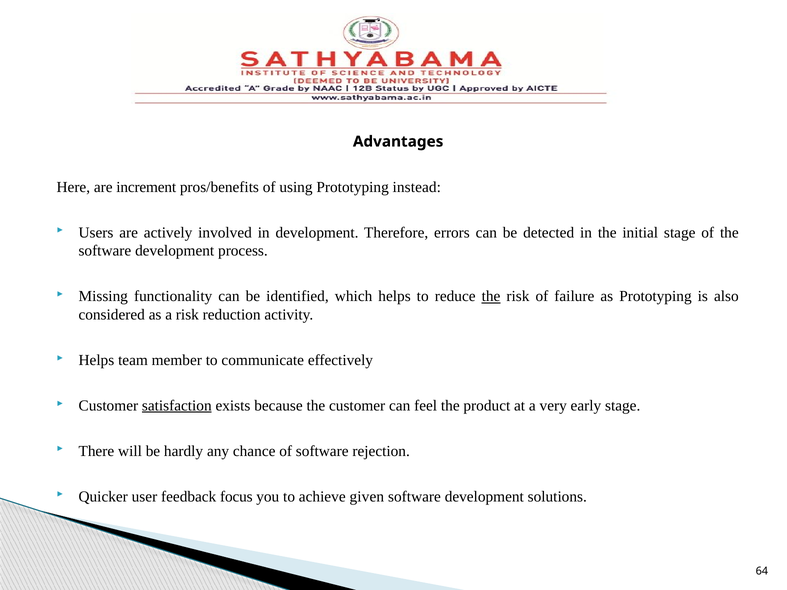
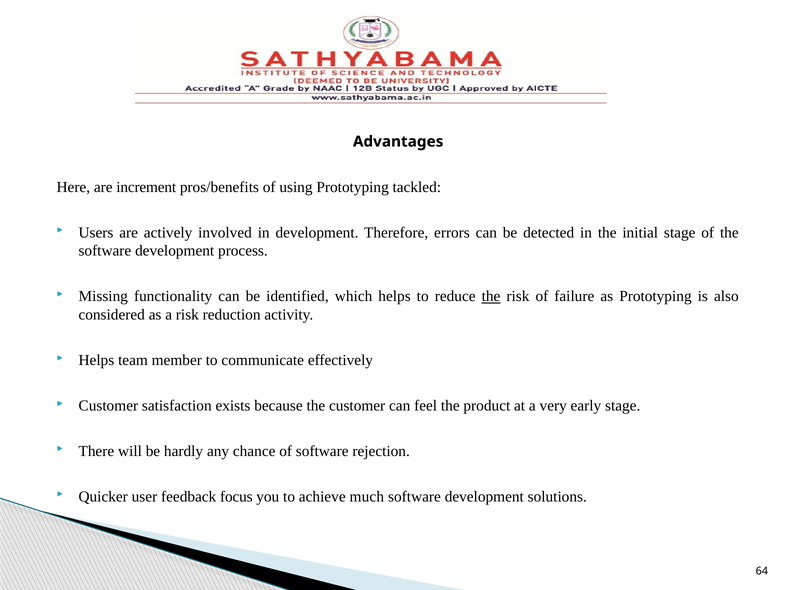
instead: instead -> tackled (417, 187)
satisfaction underline: present -> none (177, 406)
given: given -> much (367, 497)
